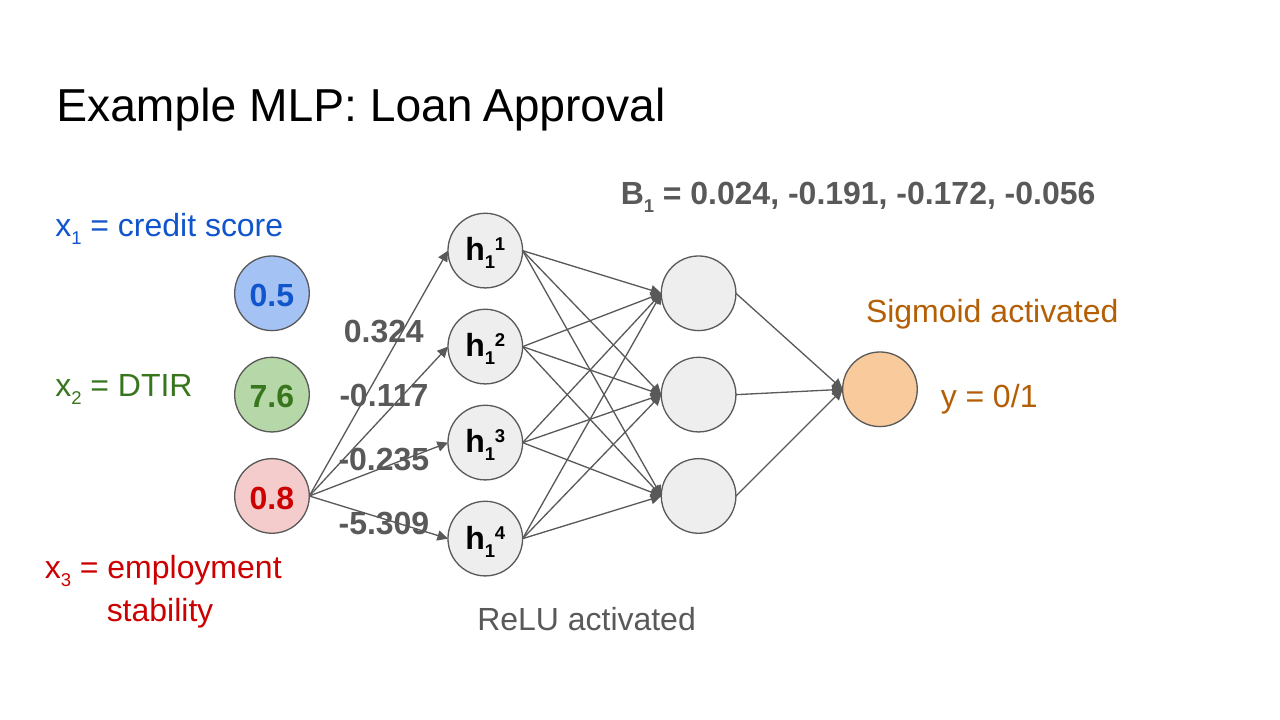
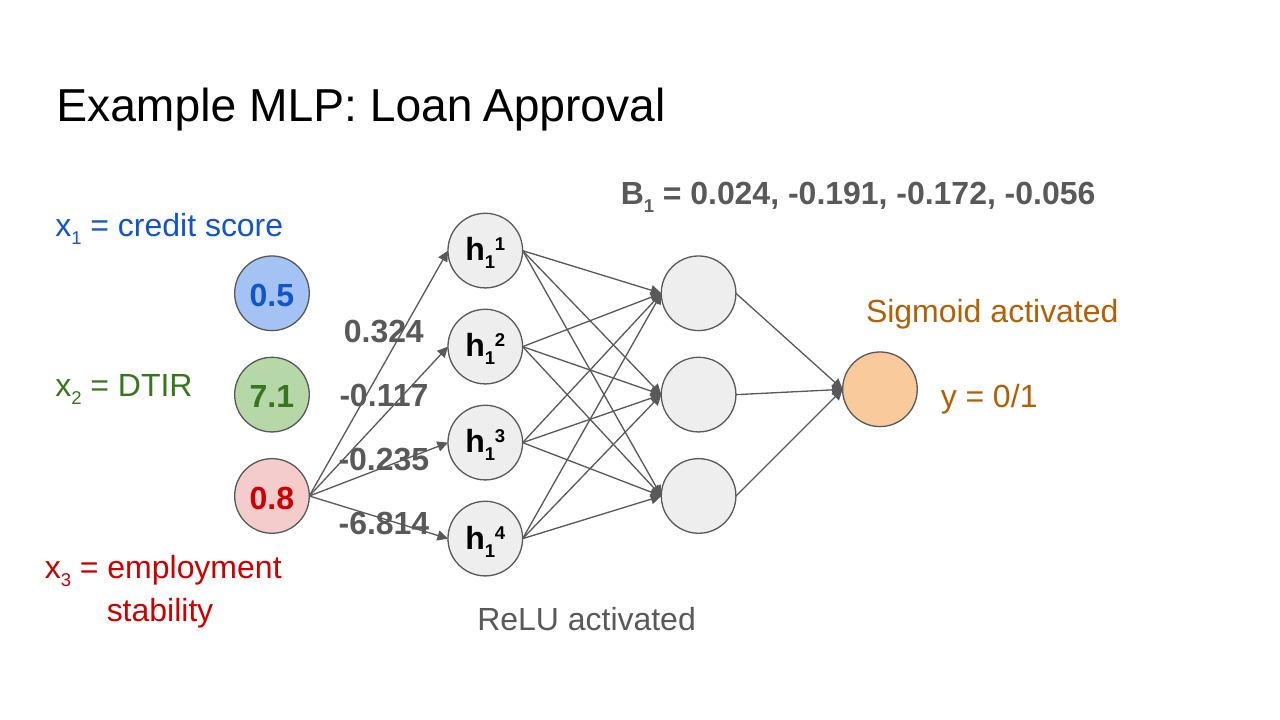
7.6: 7.6 -> 7.1 (272, 397)
-5.309: -5.309 -> -6.814 (384, 524)
